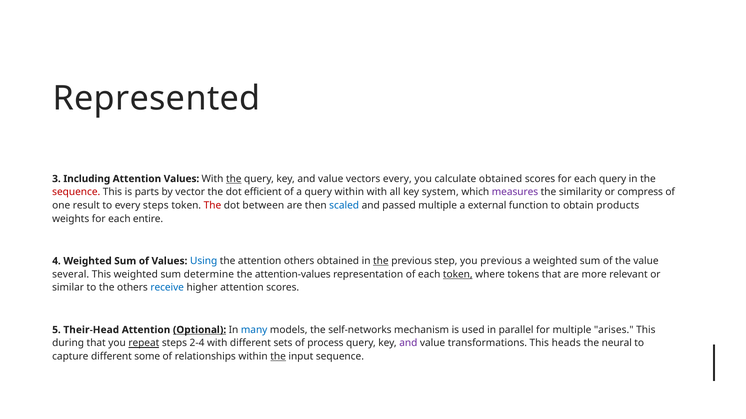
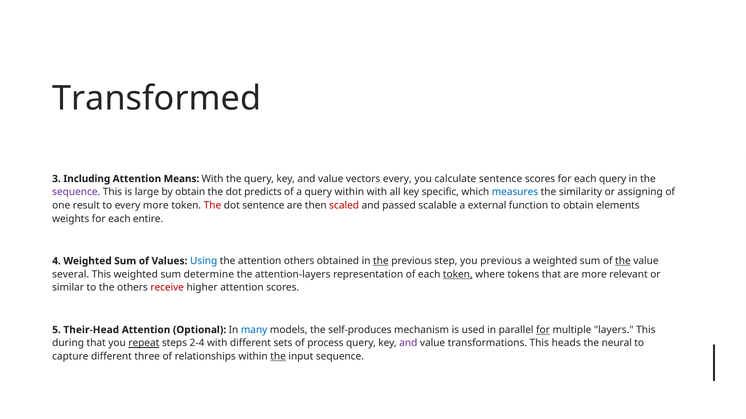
Represented: Represented -> Transformed (157, 99)
Attention Values: Values -> Means (181, 179)
the underline: present -> none (234, 179)
calculate obtained: obtained -> sentence (501, 179)
sequence colour: red -> purple (76, 192)
parts: parts -> large (147, 192)
by vector: vector -> obtain (190, 192)
efficient: efficient -> predicts (263, 192)
system: system -> specific (440, 192)
measures colour: purple -> blue (515, 192)
compress: compress -> assigning (640, 192)
every steps: steps -> more (156, 206)
dot between: between -> sentence (263, 206)
scaled colour: blue -> red (344, 206)
passed multiple: multiple -> scalable (438, 206)
products: products -> elements (618, 206)
the underline: none -> present (623, 261)
attention-values: attention-values -> attention-layers (293, 275)
receive colour: blue -> red (167, 288)
Optional underline: present -> none (200, 330)
self-networks: self-networks -> self-produces (360, 330)
for underline: none -> present (543, 330)
arises: arises -> layers (614, 330)
some: some -> three (147, 357)
